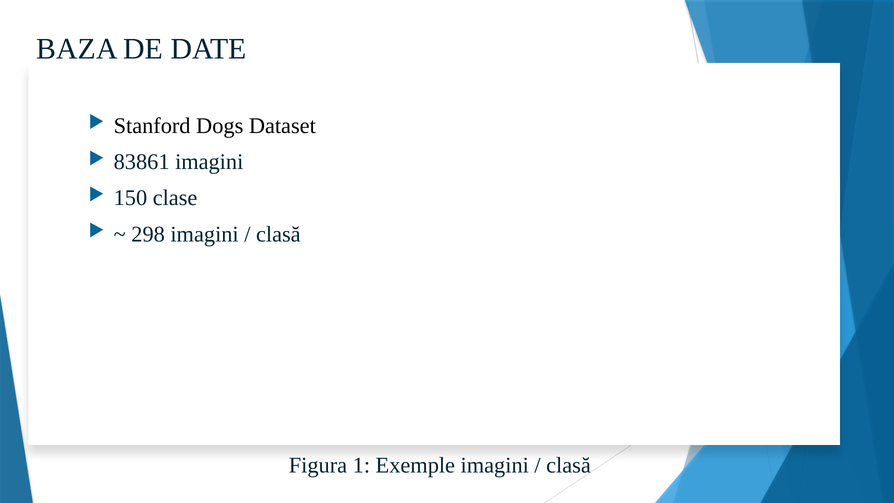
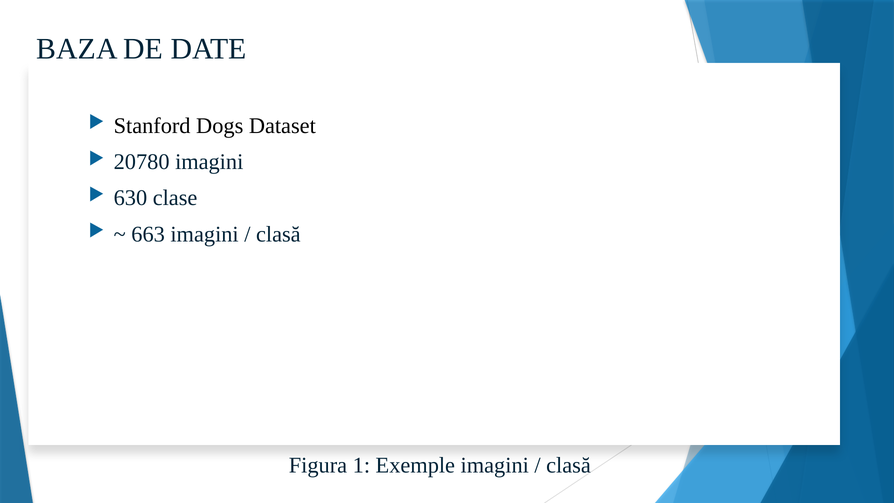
83861: 83861 -> 20780 (142, 162)
150: 150 -> 630 (130, 198)
298: 298 -> 663 (148, 234)
